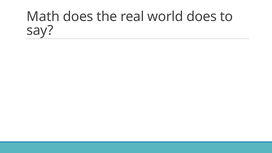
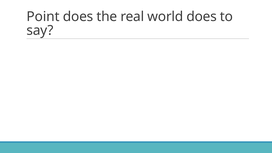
Math: Math -> Point (43, 17)
